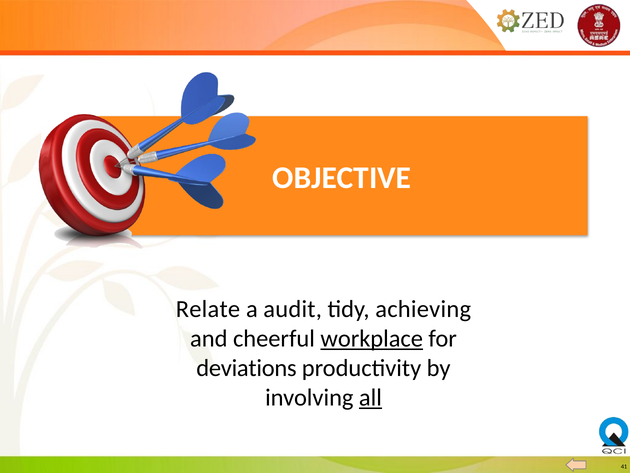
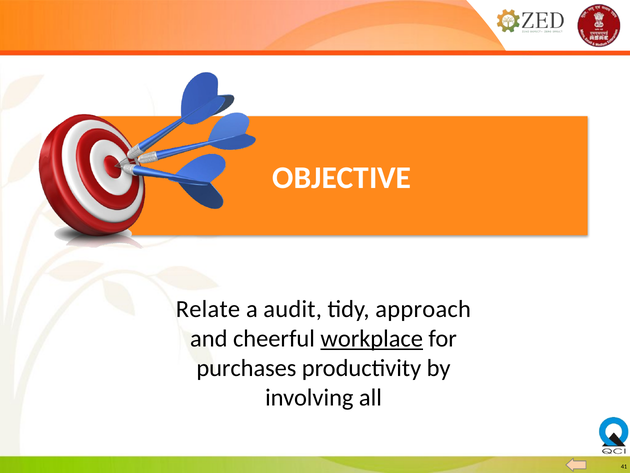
achieving: achieving -> approach (423, 309)
deviations: deviations -> purchases (246, 368)
all underline: present -> none (370, 397)
